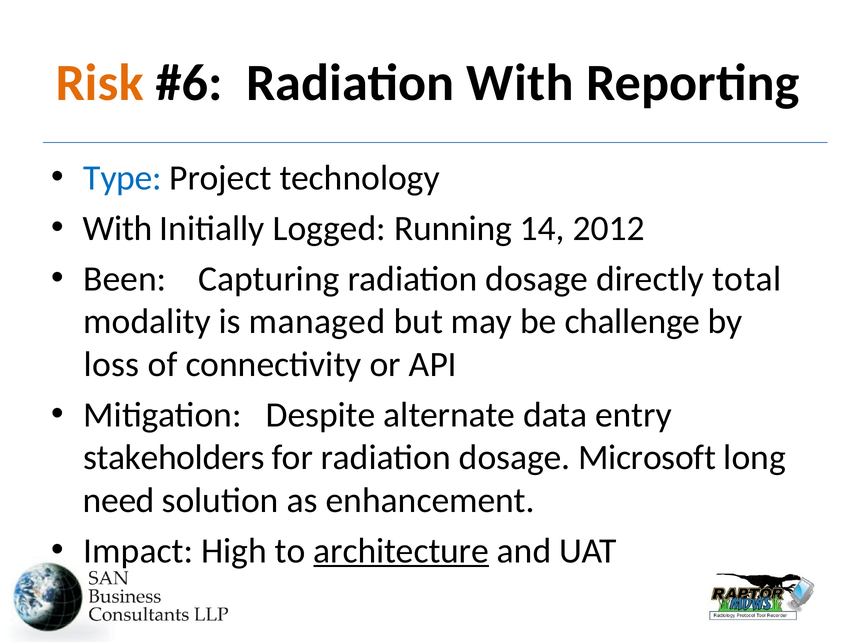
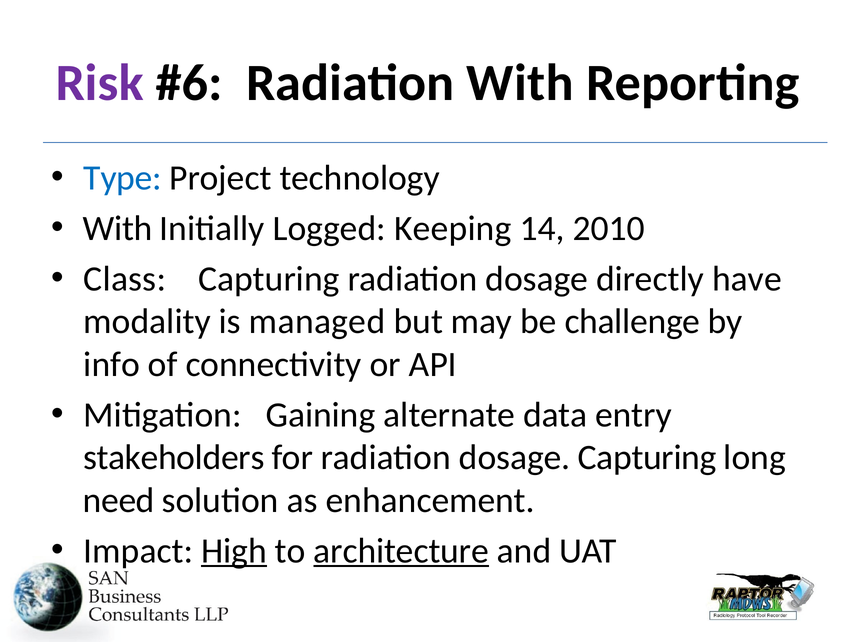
Risk colour: orange -> purple (100, 83)
Running: Running -> Keeping (453, 228)
2012: 2012 -> 2010 (609, 228)
Been: Been -> Class (125, 279)
total: total -> have (747, 279)
loss: loss -> info (112, 364)
Despite: Despite -> Gaining (321, 415)
dosage Microsoft: Microsoft -> Capturing (647, 458)
High underline: none -> present (234, 551)
